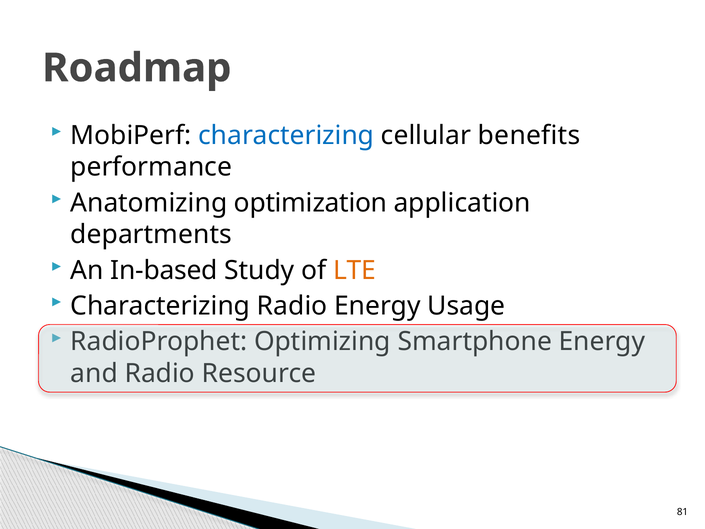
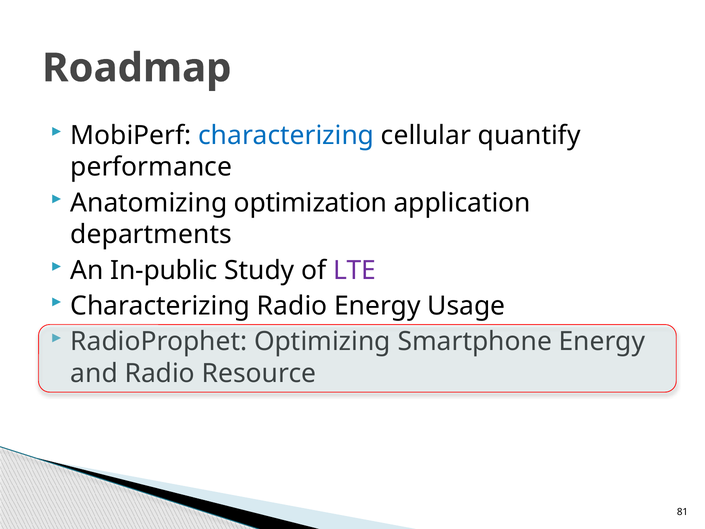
benefits: benefits -> quantify (529, 135)
In-based: In-based -> In-public (164, 270)
LTE colour: orange -> purple (355, 270)
